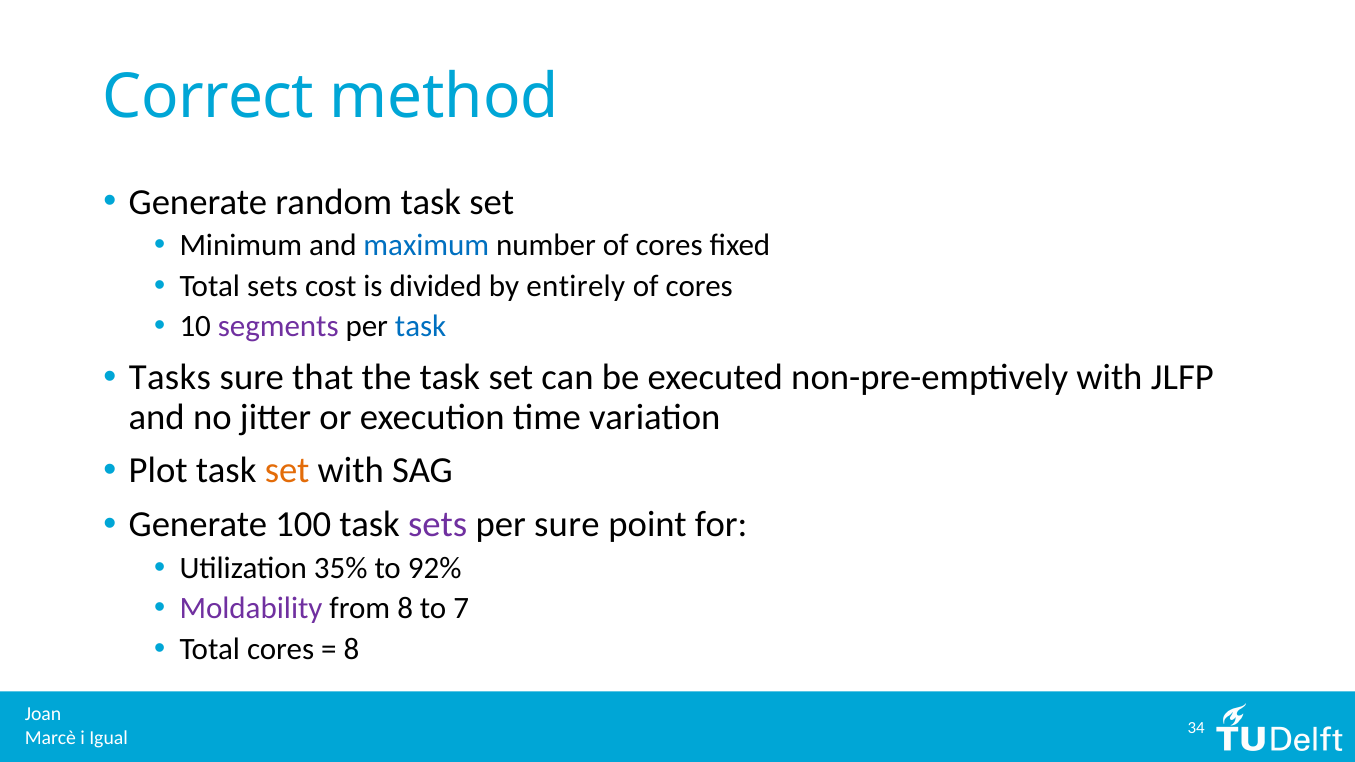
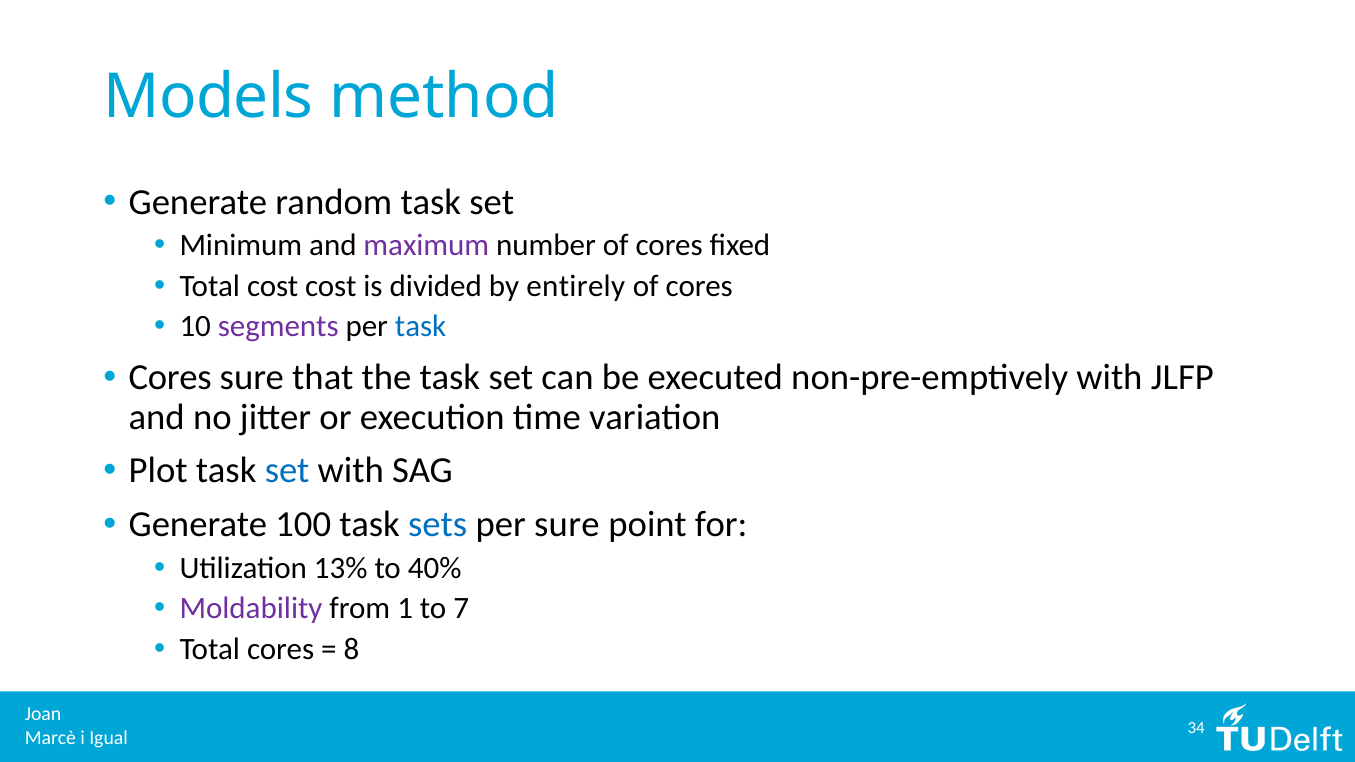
Correct: Correct -> Models (208, 97)
maximum colour: blue -> purple (426, 246)
Total sets: sets -> cost (273, 286)
Tasks: Tasks -> Cores (170, 377)
set colour: orange -> blue (287, 471)
sets colour: purple -> blue (438, 525)
35%: 35% -> 13% (341, 568)
92%: 92% -> 40% (435, 568)
from 8: 8 -> 1 (405, 609)
